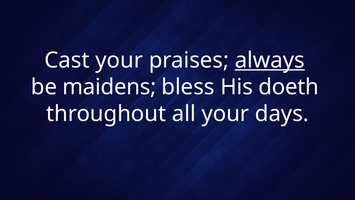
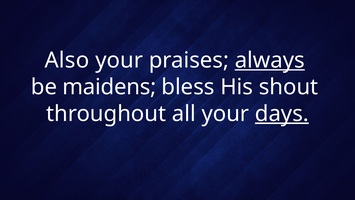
Cast: Cast -> Also (67, 60)
doeth: doeth -> shout (289, 87)
days underline: none -> present (282, 114)
